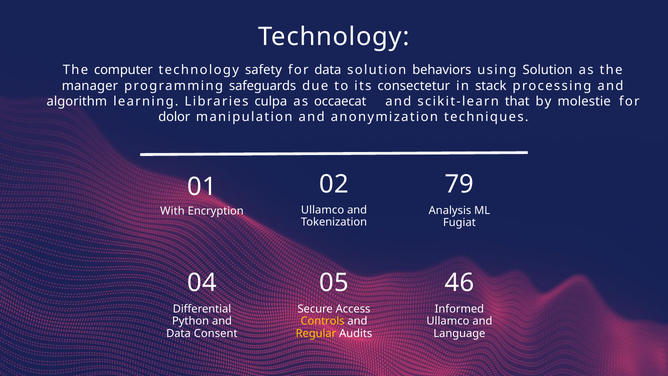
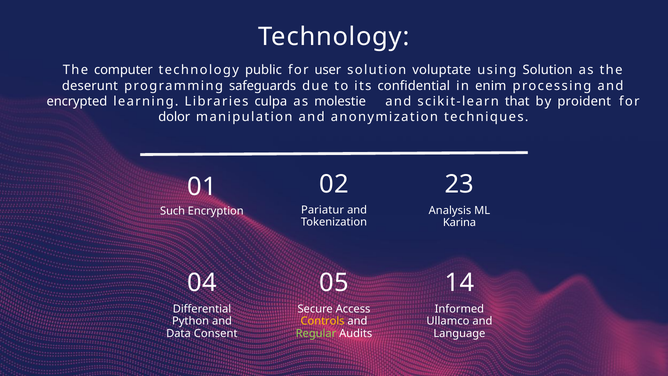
safety: safety -> public (264, 70)
for data: data -> user (328, 70)
behaviors: behaviors -> voluptate (442, 70)
manager: manager -> deserunt (90, 86)
consectetur: consectetur -> confidential (414, 86)
stack: stack -> enim (491, 86)
algorithm: algorithm -> encrypted (77, 101)
occaecat: occaecat -> molestie (340, 101)
molestie: molestie -> proident (584, 101)
79: 79 -> 23 (459, 184)
Ullamco: Ullamco -> Pariatur (323, 210)
With: With -> Such (173, 211)
Fugiat: Fugiat -> Karina (459, 223)
46: 46 -> 14 (459, 283)
Regular colour: yellow -> light green (316, 333)
